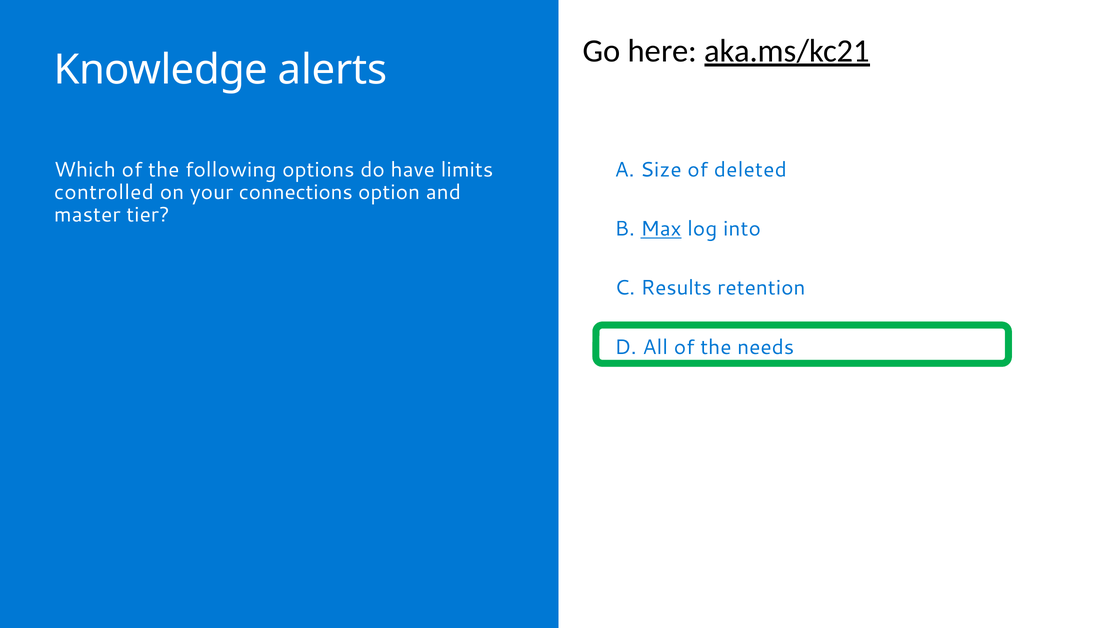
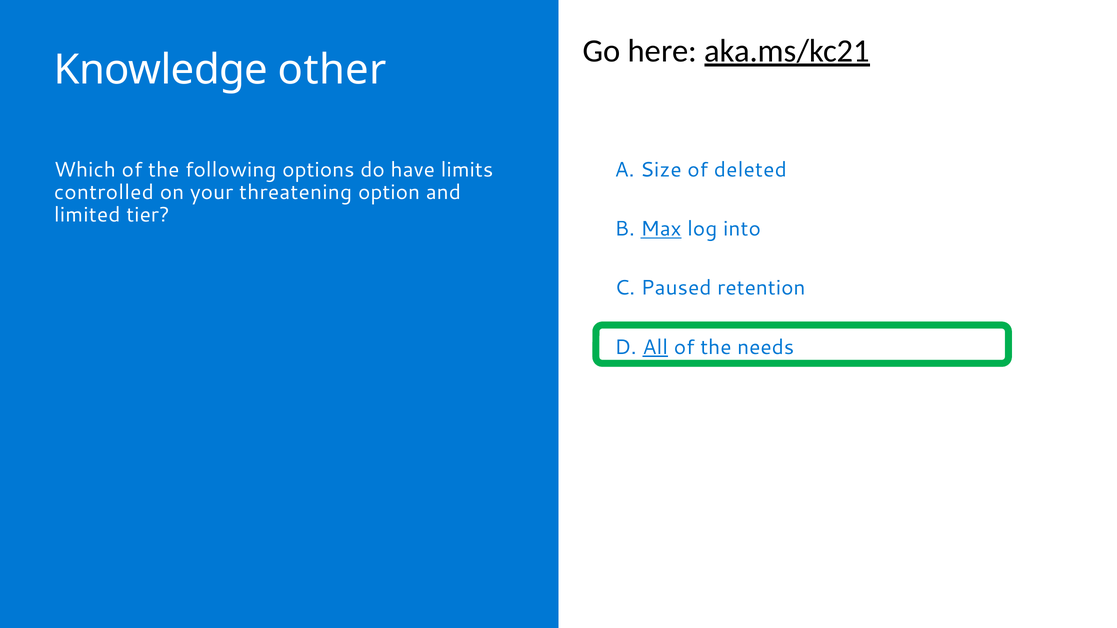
alerts: alerts -> other (332, 70)
connections: connections -> threatening (296, 192)
master: master -> limited (87, 215)
Results: Results -> Paused (676, 288)
All underline: none -> present (655, 347)
